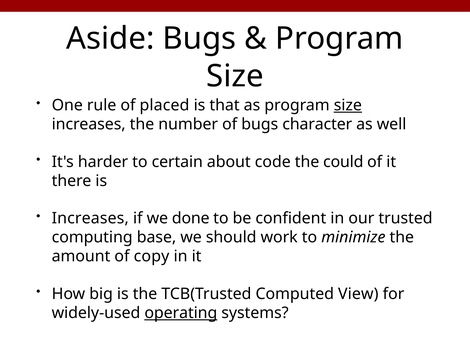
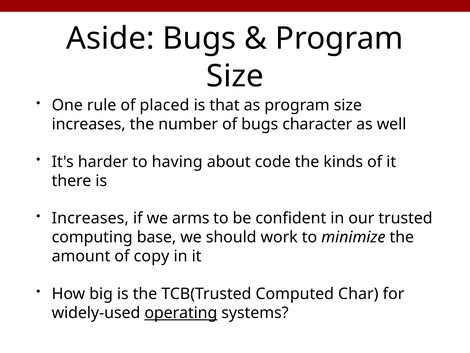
size underline: present -> none (348, 105)
certain: certain -> having (177, 162)
could: could -> kinds (343, 162)
done: done -> arms (191, 218)
View: View -> Char (358, 293)
